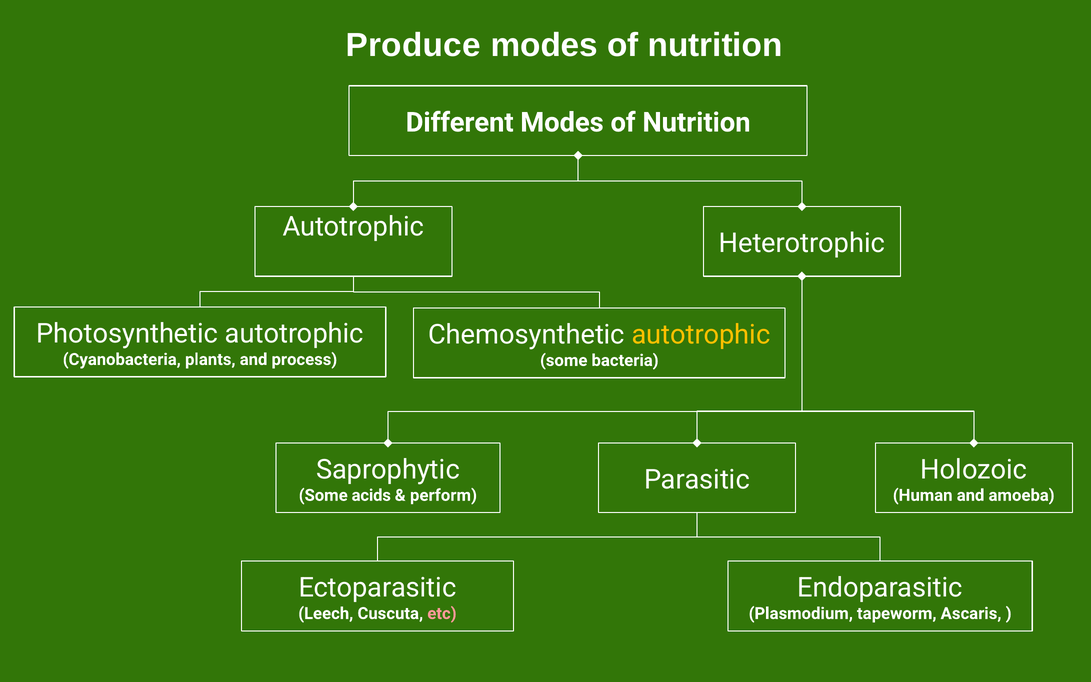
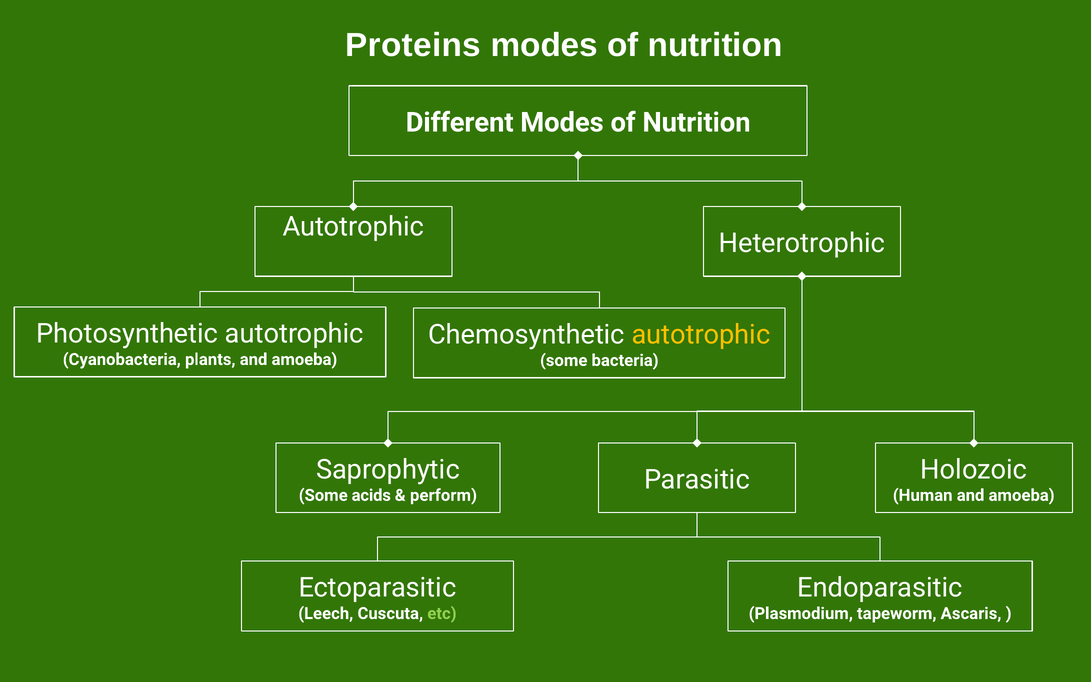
Produce: Produce -> Proteins (413, 45)
plants and process: process -> amoeba (304, 359)
etc colour: pink -> light green (442, 613)
